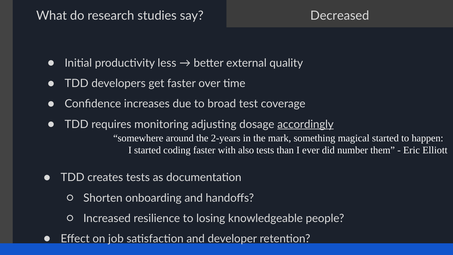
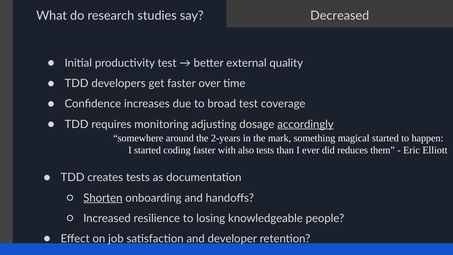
productivity less: less -> test (167, 63)
number: number -> reduces (353, 150)
Shorten underline: none -> present (103, 198)
